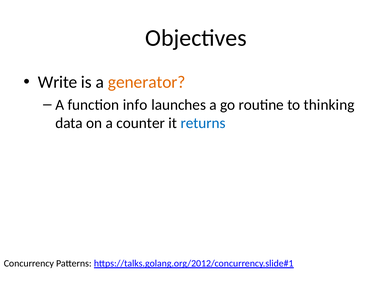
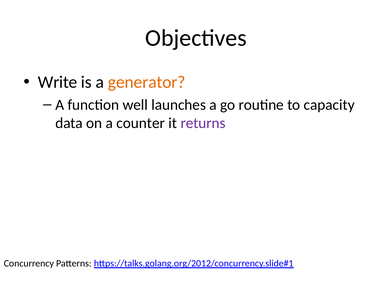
info: info -> well (135, 105)
thinking: thinking -> capacity (329, 105)
returns colour: blue -> purple (203, 123)
